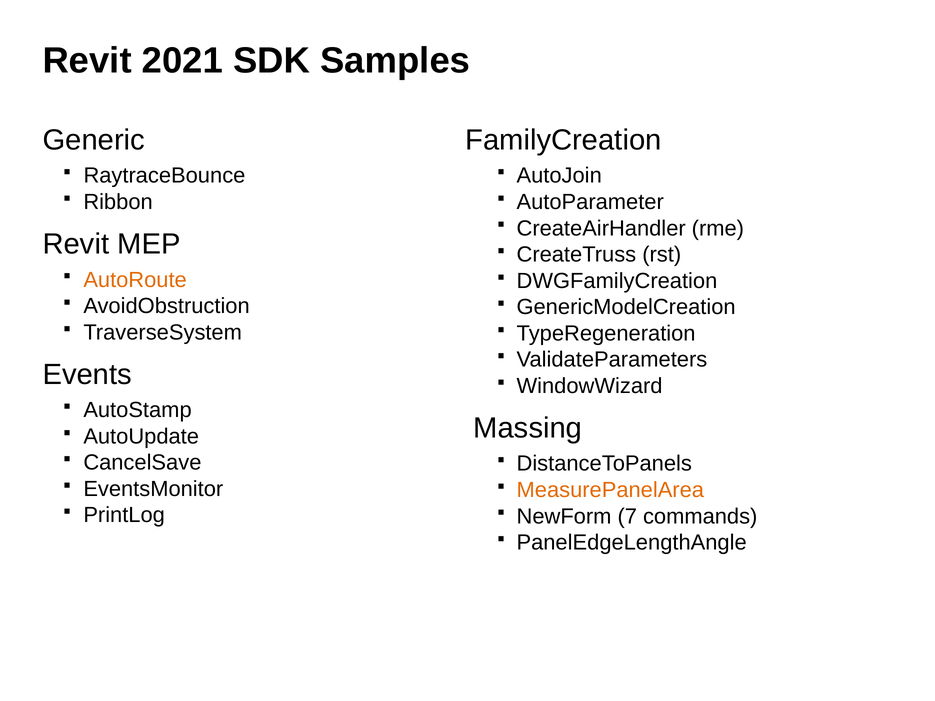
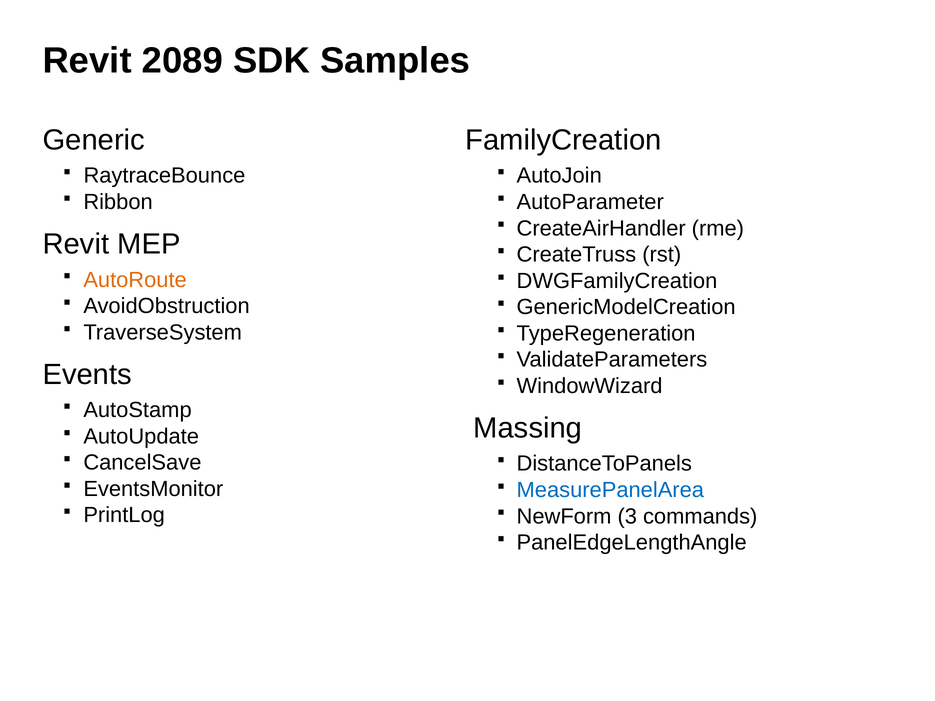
2021: 2021 -> 2089 (182, 61)
MeasurePanelArea colour: orange -> blue (610, 490)
7: 7 -> 3 (627, 516)
